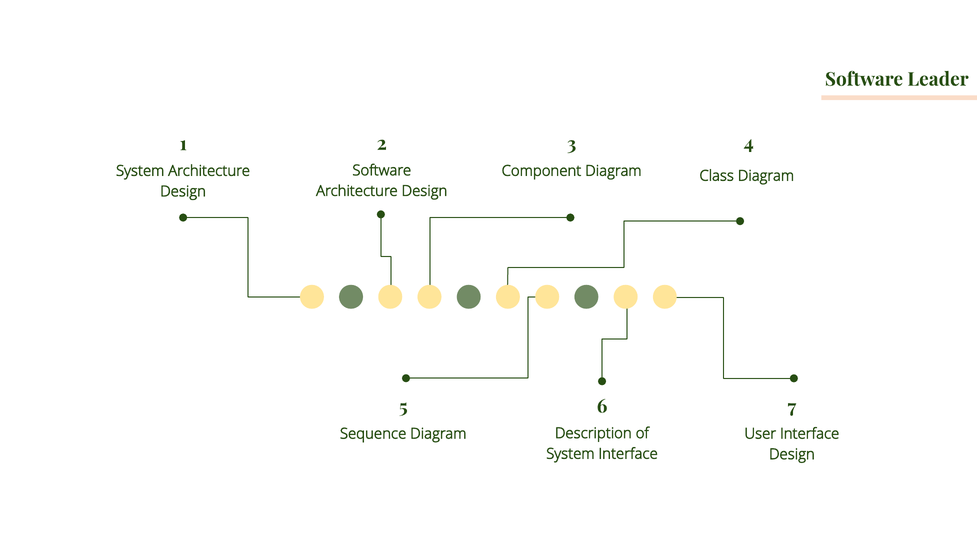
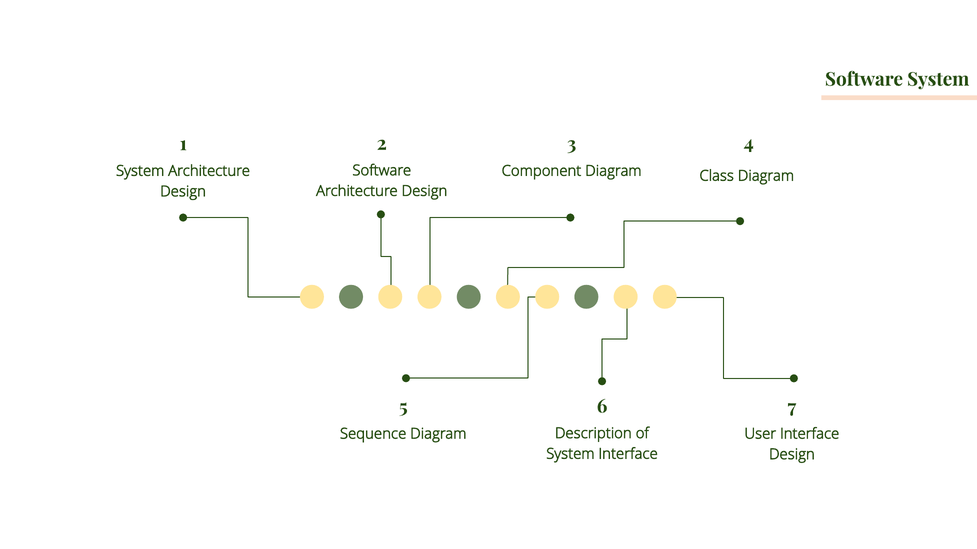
Software Leader: Leader -> System (938, 80)
